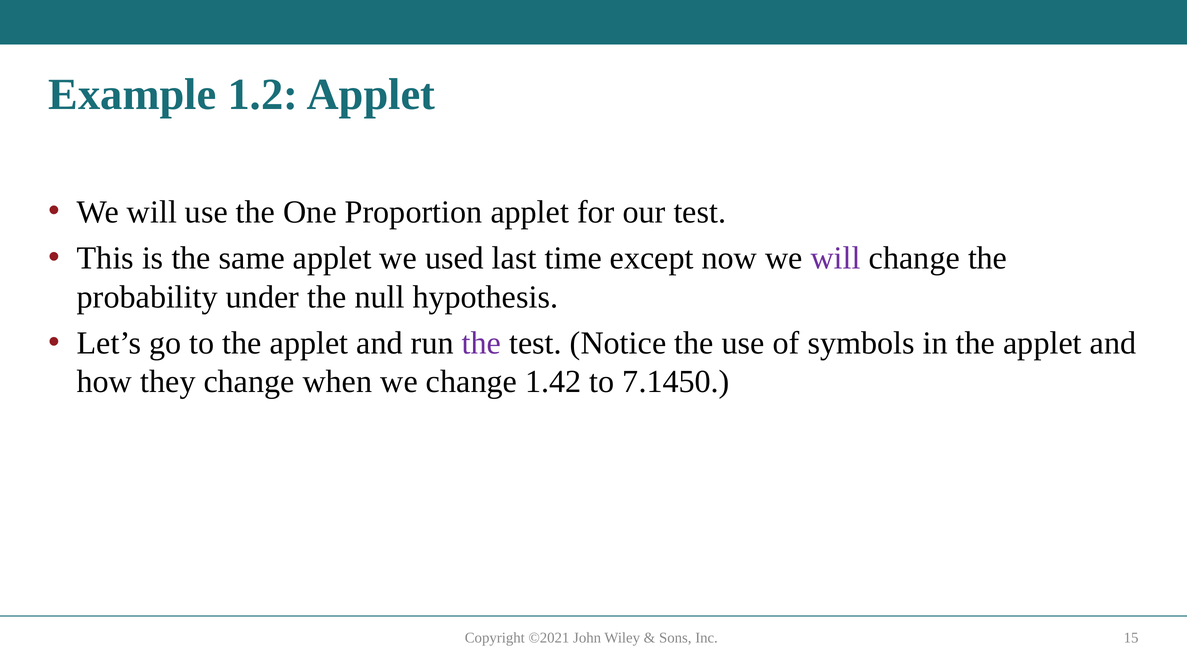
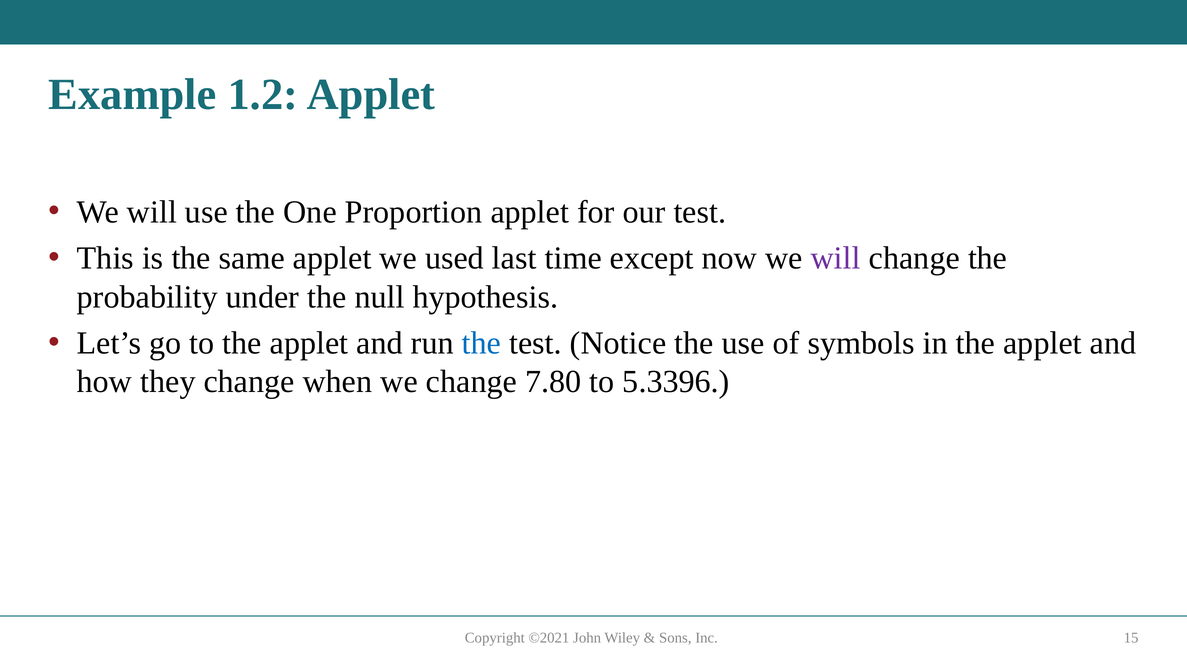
the colour: purple -> blue (481, 343)
1.42: 1.42 -> 7.80 (553, 382)
7.1450: 7.1450 -> 5.3396 (676, 382)
